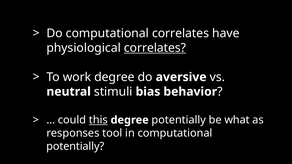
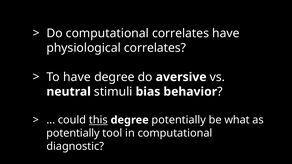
correlates underline: present -> none (155, 48)
To work: work -> have (77, 77)
responses: responses -> potentially (73, 133)
potentially: potentially -> diagnostic (75, 146)
